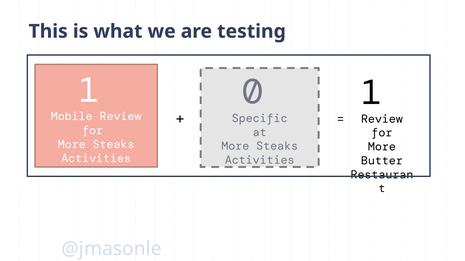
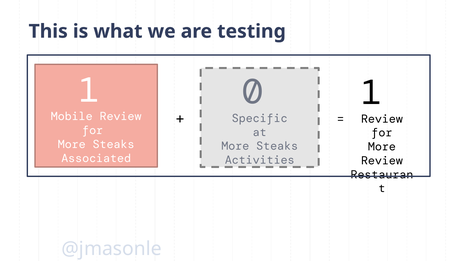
Activities: Activities -> Associated (96, 159)
Butter: Butter -> Review (382, 161)
